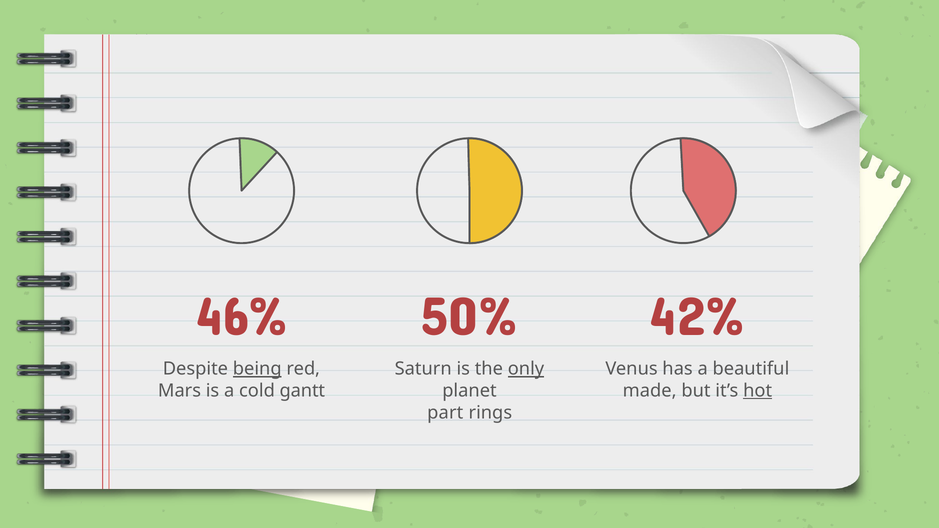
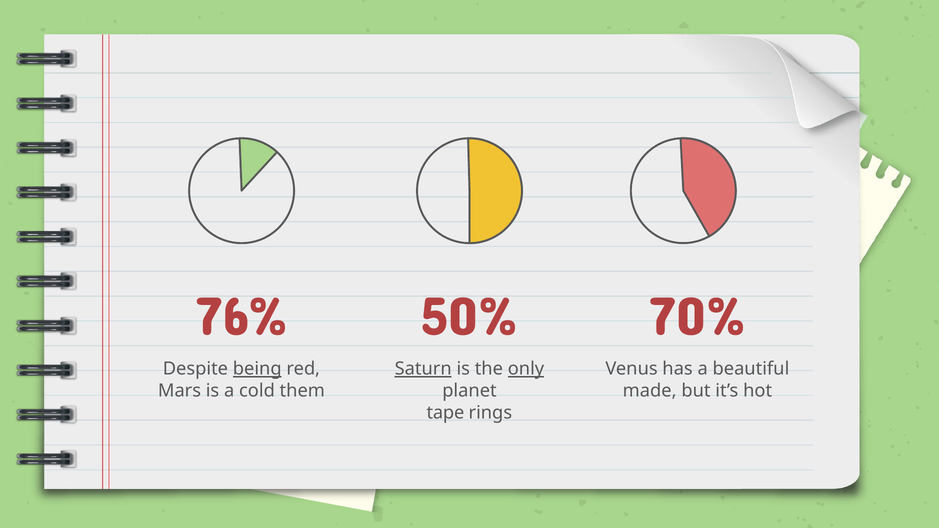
46%: 46% -> 76% (242, 317)
42%: 42% -> 70% (698, 317)
Saturn underline: none -> present (423, 369)
gantt: gantt -> them (302, 391)
hot underline: present -> none (758, 391)
part: part -> tape (445, 413)
